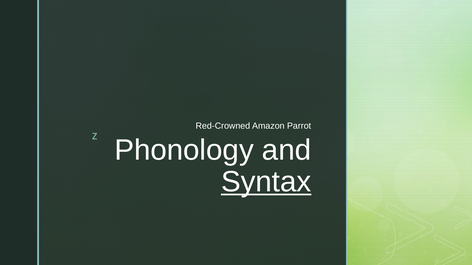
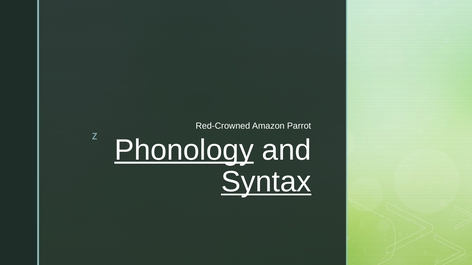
Phonology underline: none -> present (184, 150)
